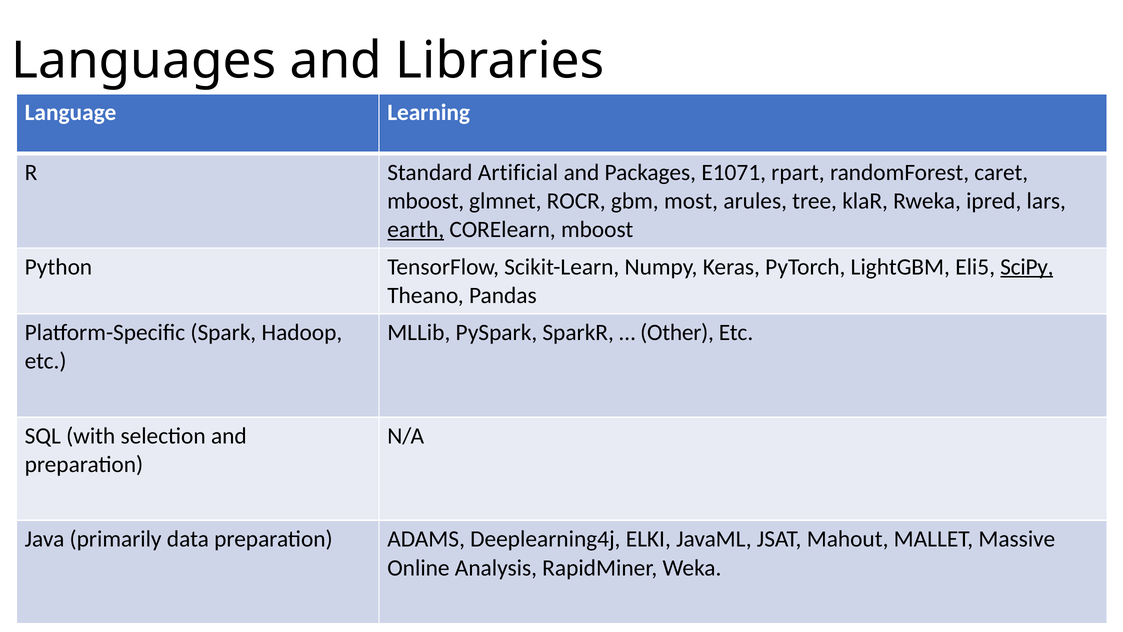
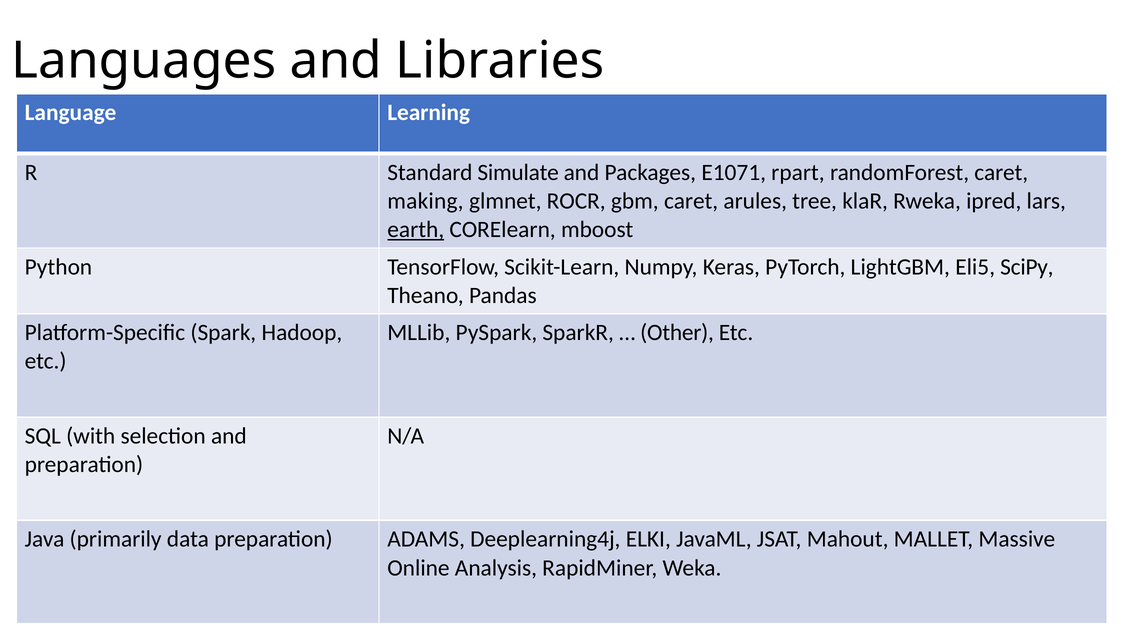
Artificial: Artificial -> Simulate (518, 172)
mboost: mboost -> making (425, 201)
gbm most: most -> caret (691, 201)
SciPy underline: present -> none (1027, 267)
